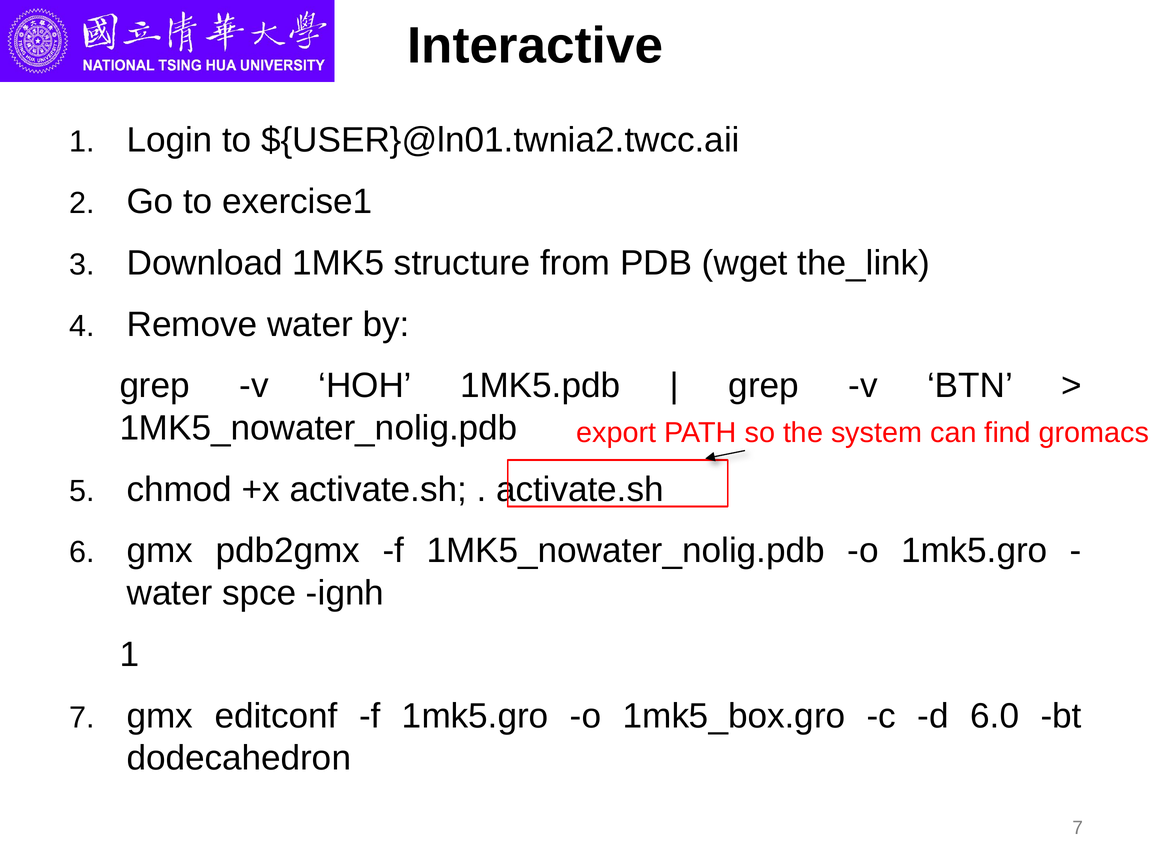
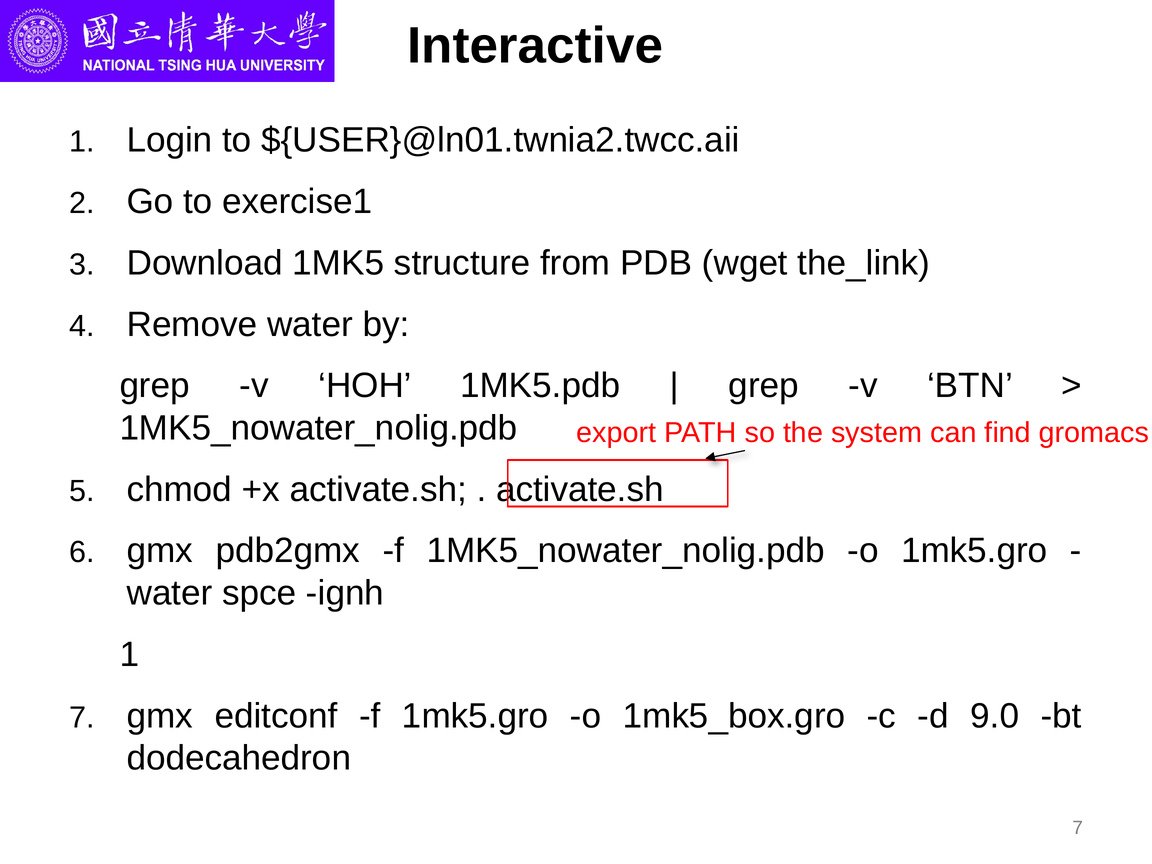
6.0: 6.0 -> 9.0 (995, 716)
